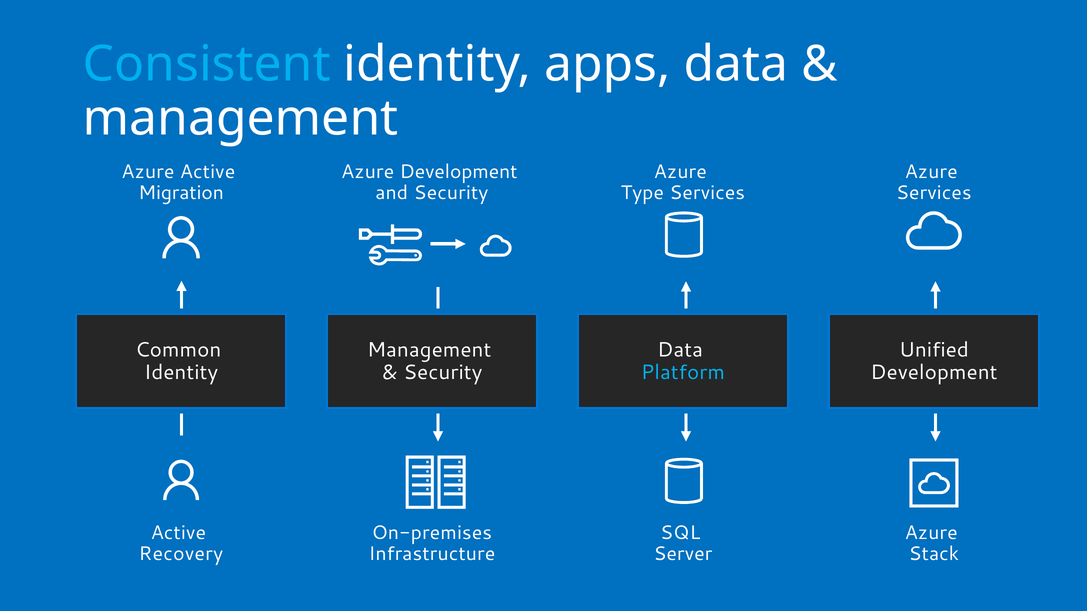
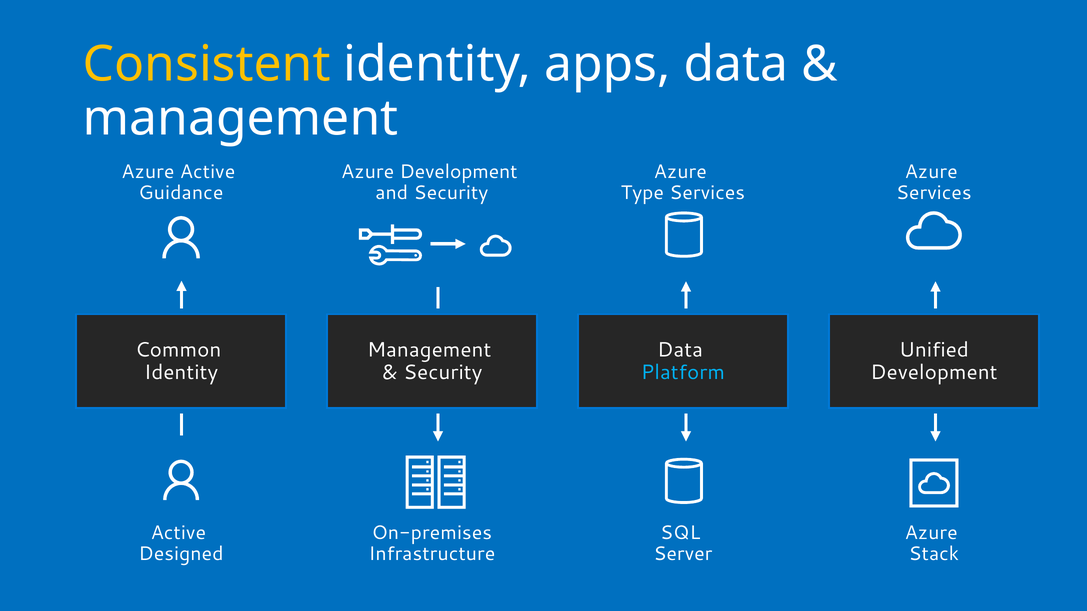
Consistent colour: light blue -> yellow (207, 64)
Migration: Migration -> Guidance (181, 193)
Recovery: Recovery -> Designed (181, 554)
